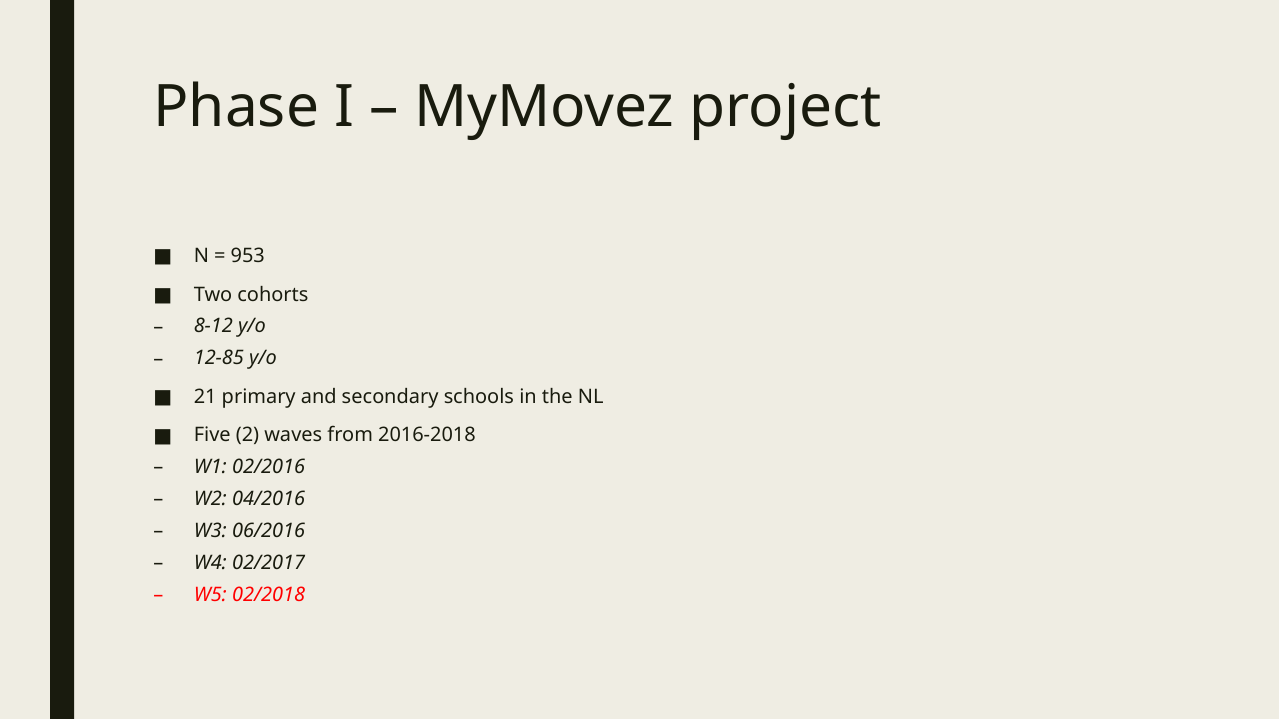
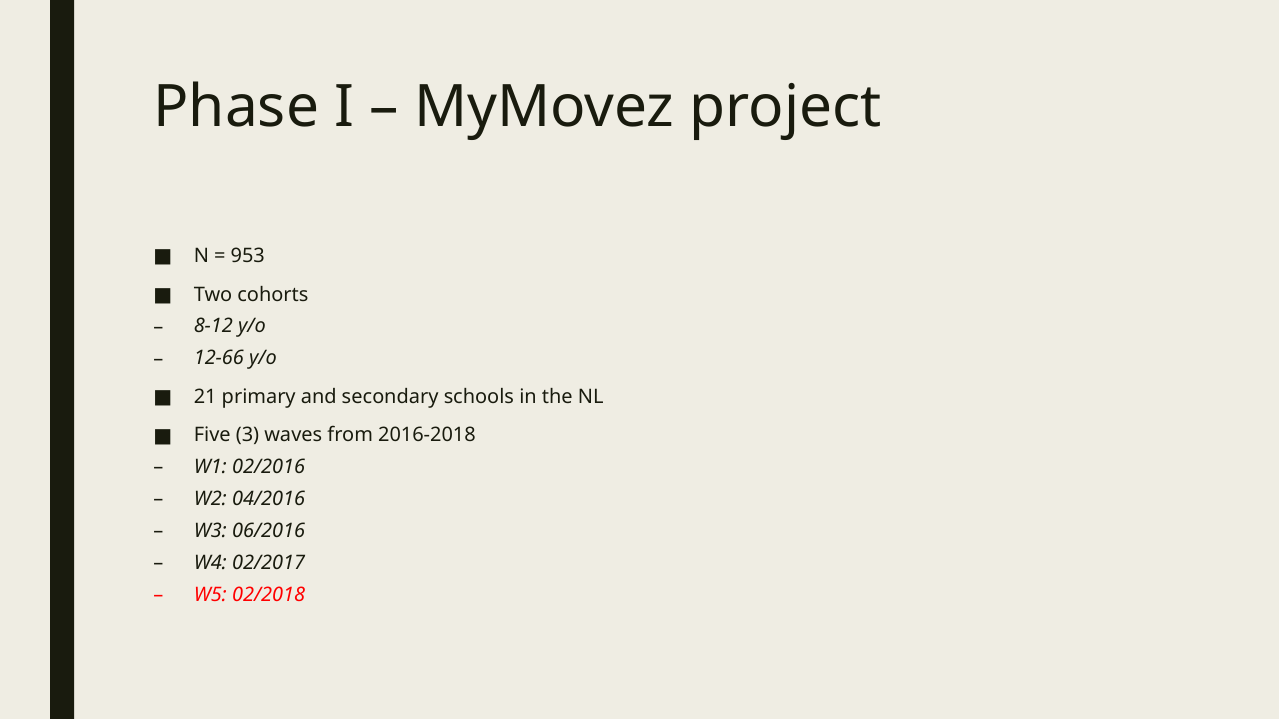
12-85: 12-85 -> 12-66 (219, 358)
2: 2 -> 3 (247, 435)
